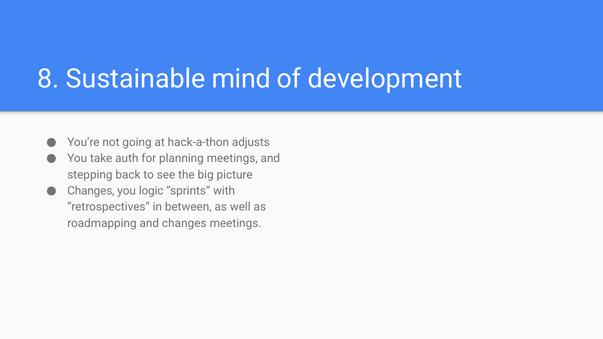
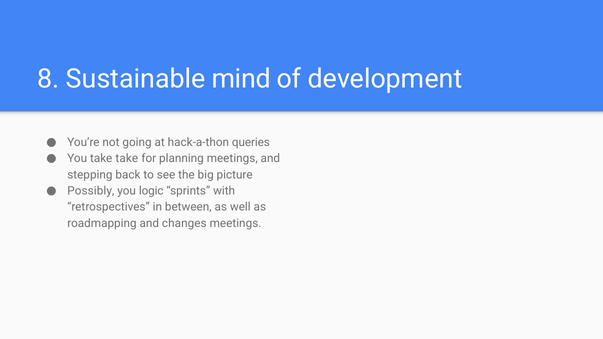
adjusts: adjusts -> queries (251, 143)
take auth: auth -> take (127, 159)
Changes: Changes -> Possibly (91, 191)
